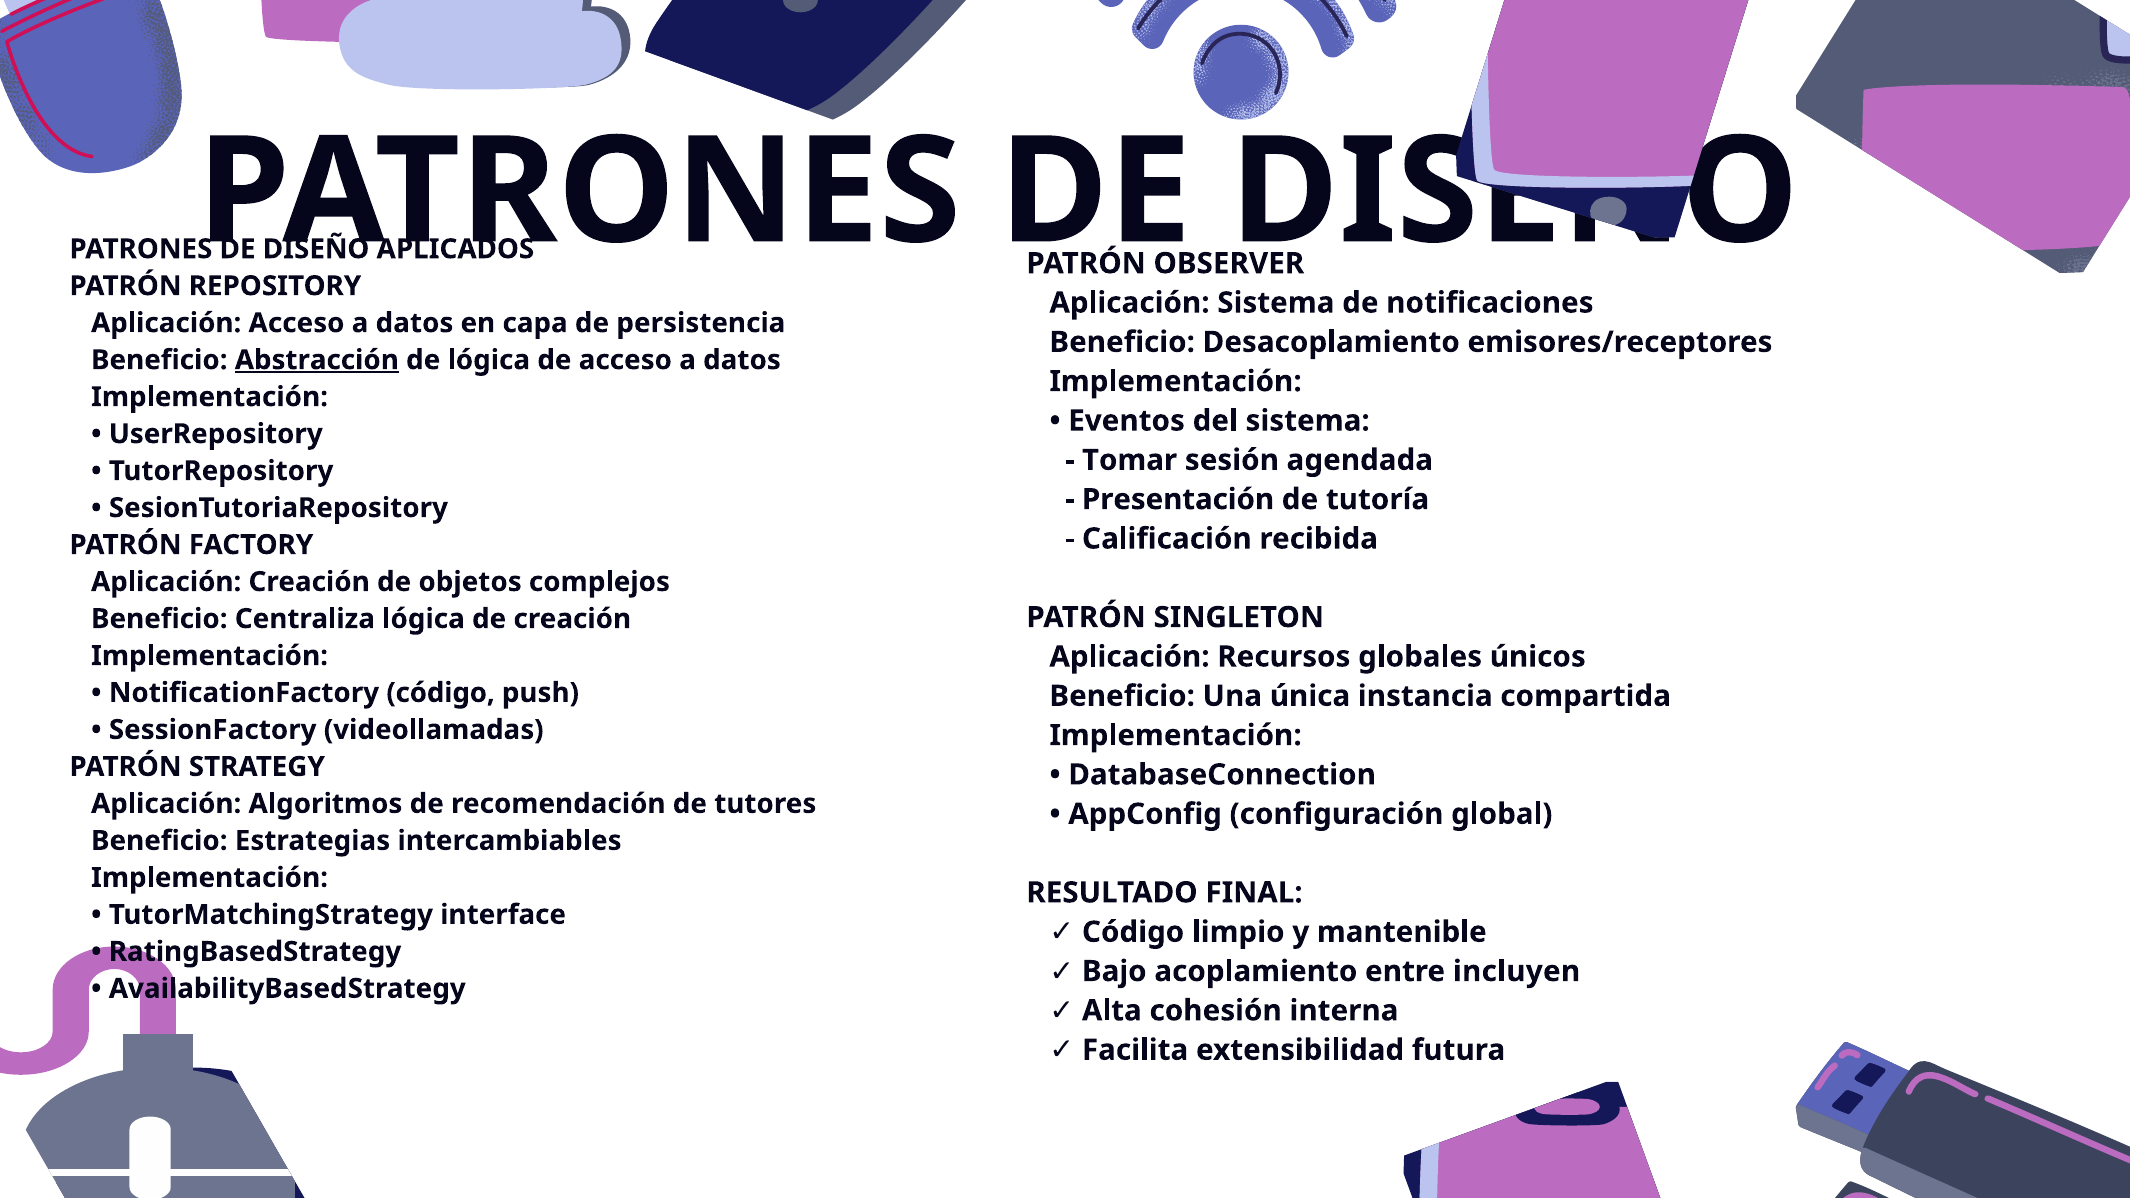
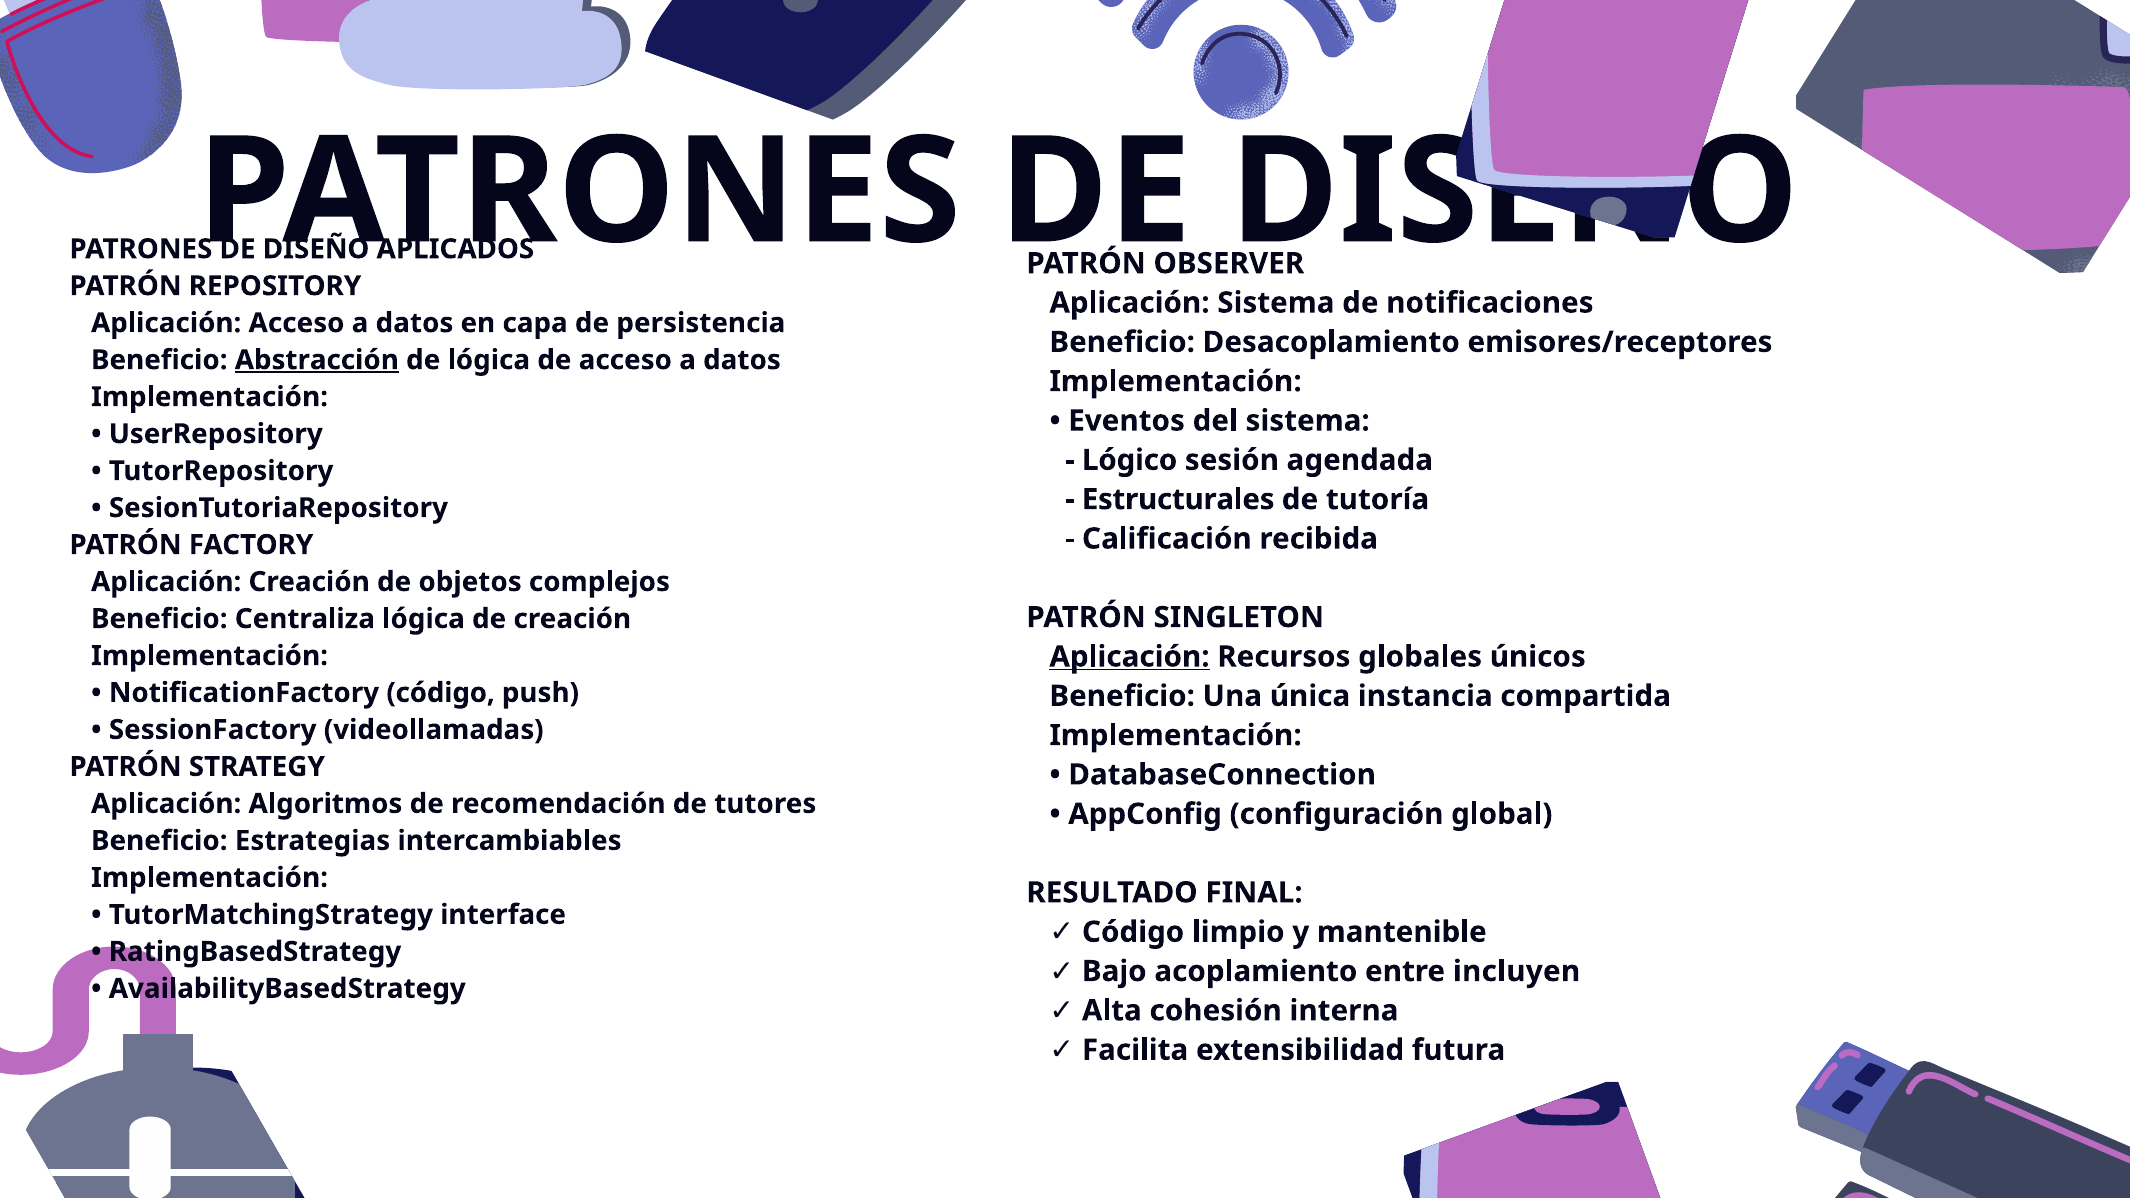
Tomar: Tomar -> Lógico (1130, 460)
Presentación: Presentación -> Estructurales (1178, 500)
Aplicación underline: none -> present (1130, 657)
